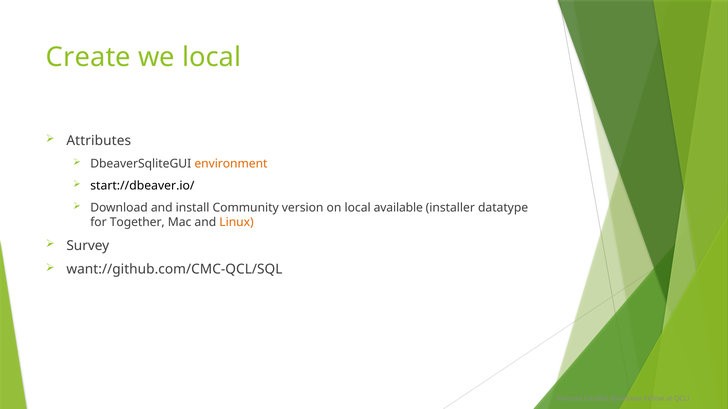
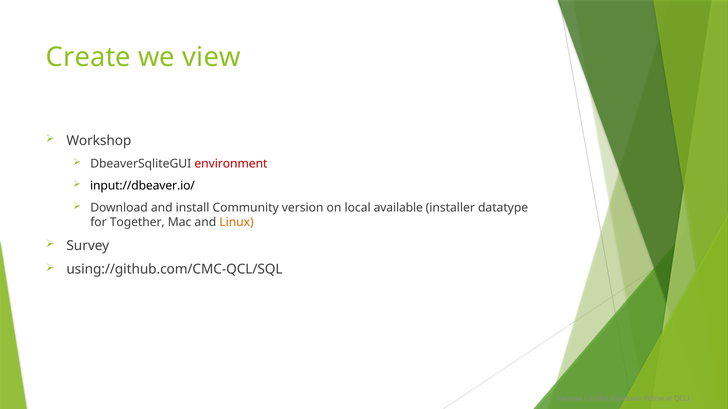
we local: local -> view (212, 57)
Attributes: Attributes -> Workshop (99, 141)
environment colour: orange -> red (231, 164)
start://dbeaver.io/: start://dbeaver.io/ -> input://dbeaver.io/ (142, 186)
want://github.com/CMC-QCL/SQL: want://github.com/CMC-QCL/SQL -> using://github.com/CMC-QCL/SQL (174, 270)
